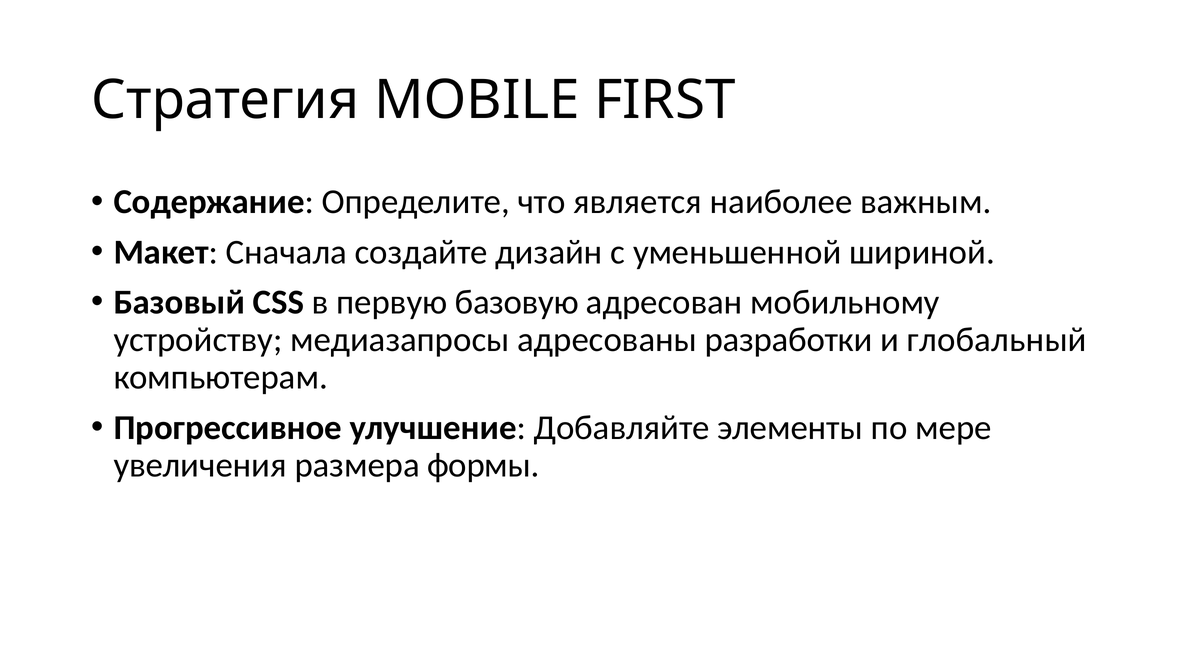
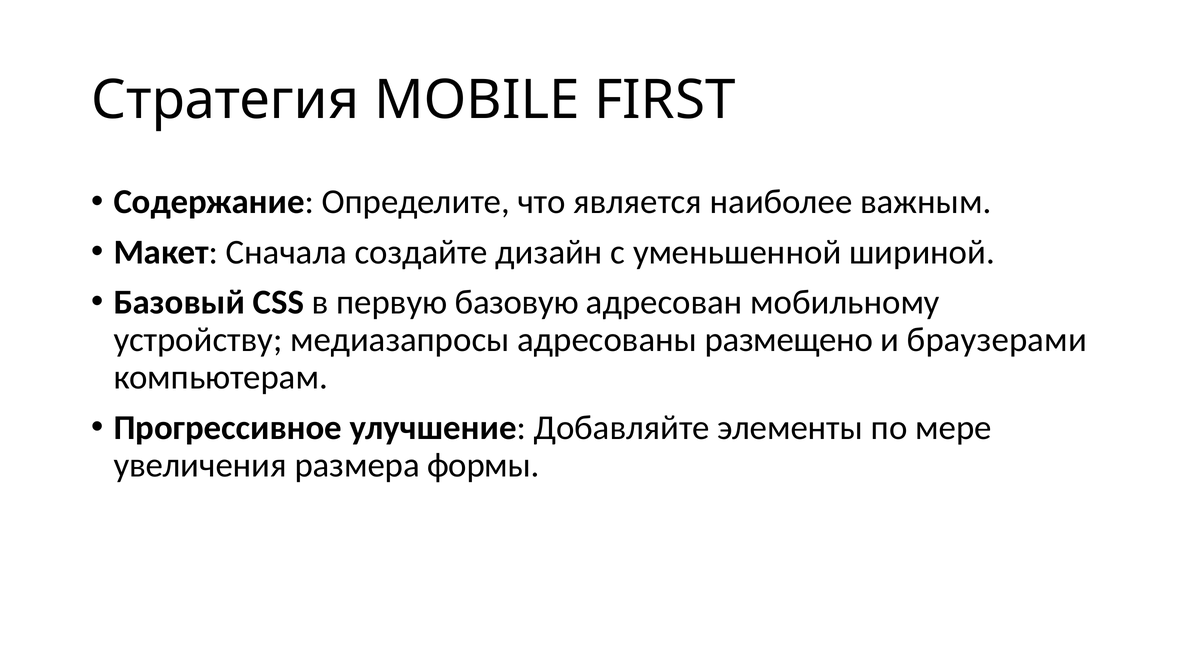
разработки: разработки -> размещено (789, 340)
глобальный: глобальный -> браузерами (997, 340)
